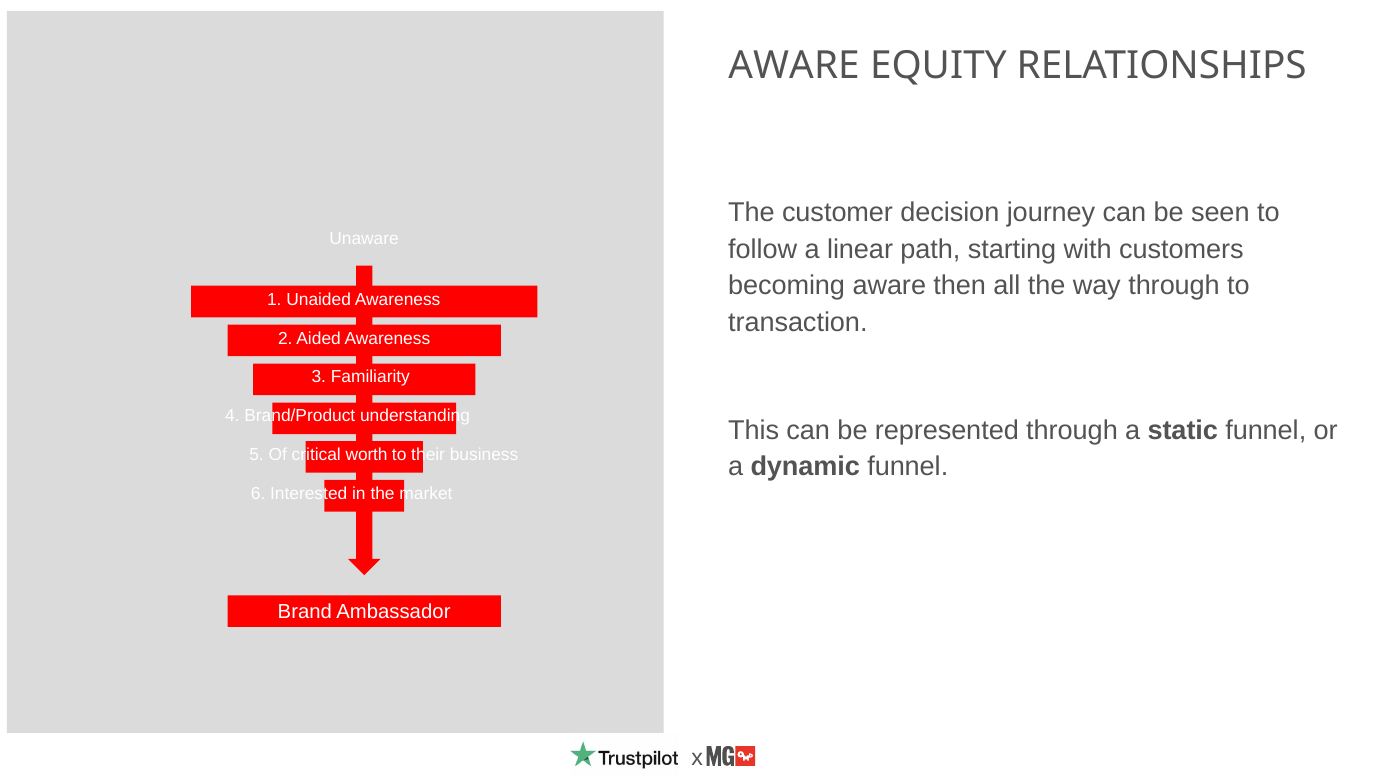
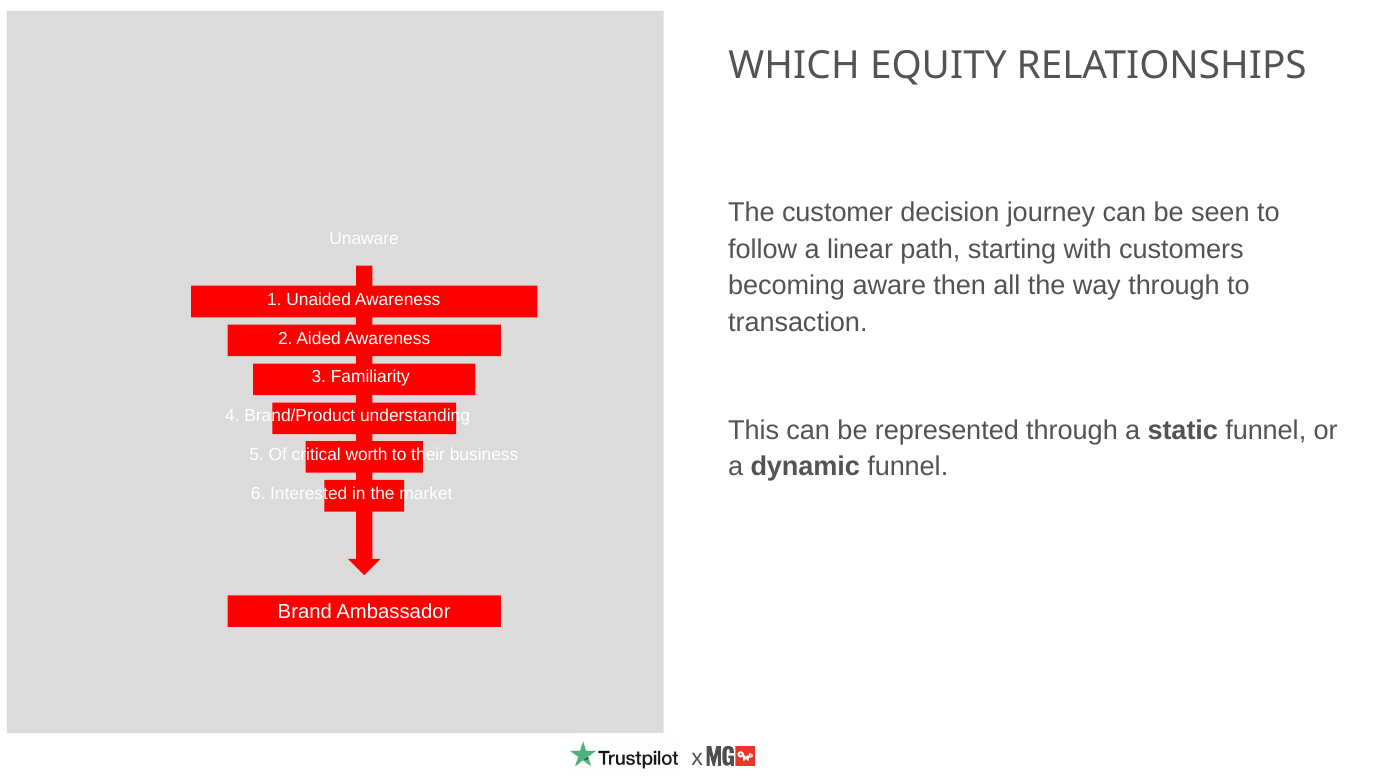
AWARE: AWARE -> WHICH (794, 65)
